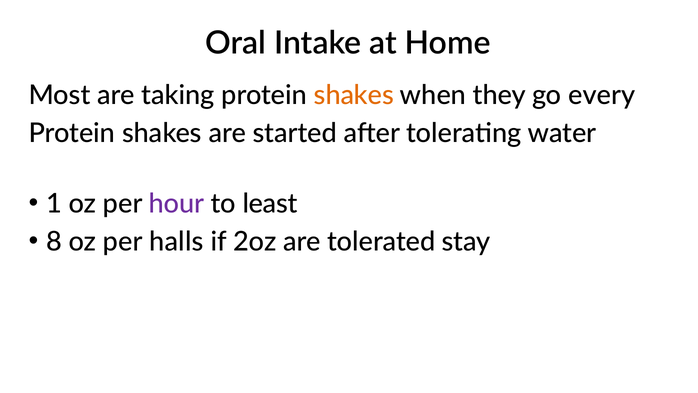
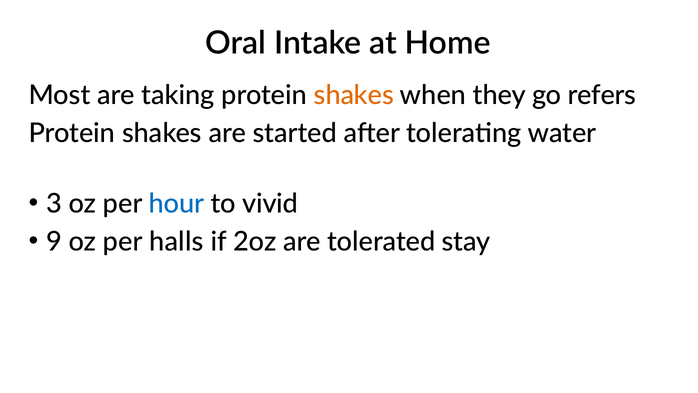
every: every -> refers (602, 95)
1: 1 -> 3 (54, 204)
hour colour: purple -> blue (177, 204)
least: least -> vivid (270, 204)
8: 8 -> 9 (54, 242)
